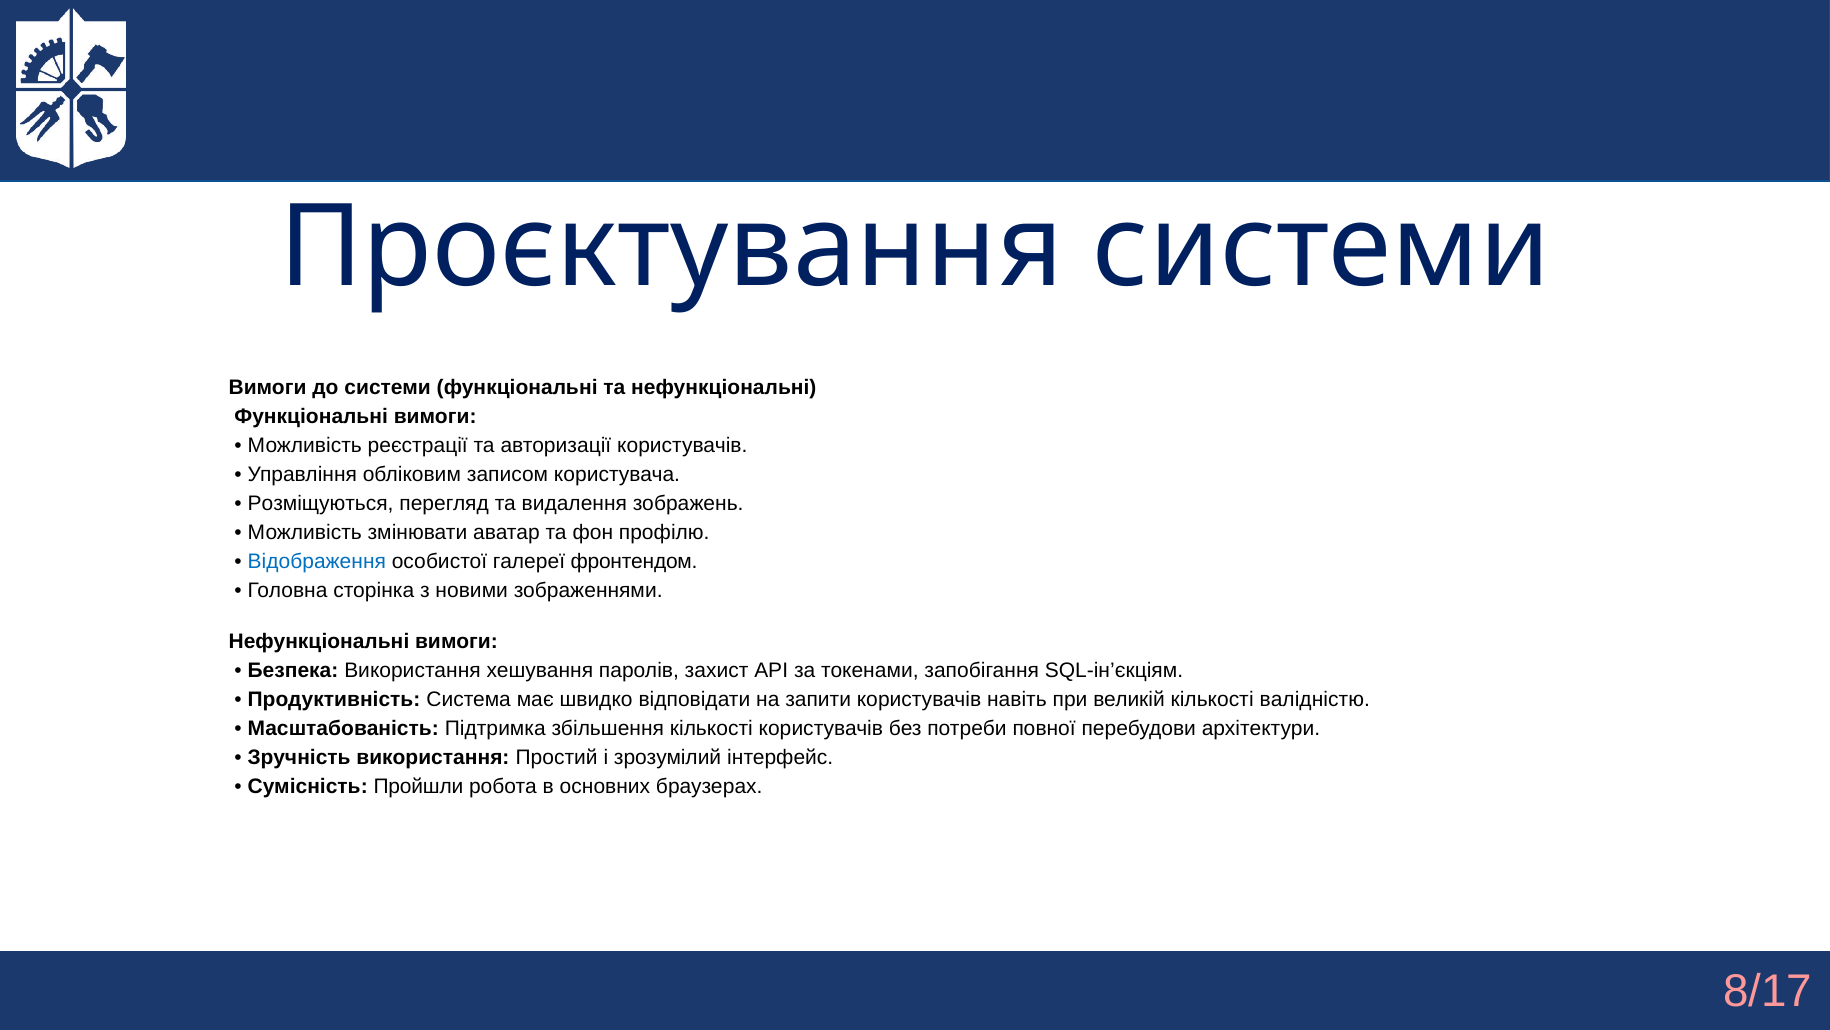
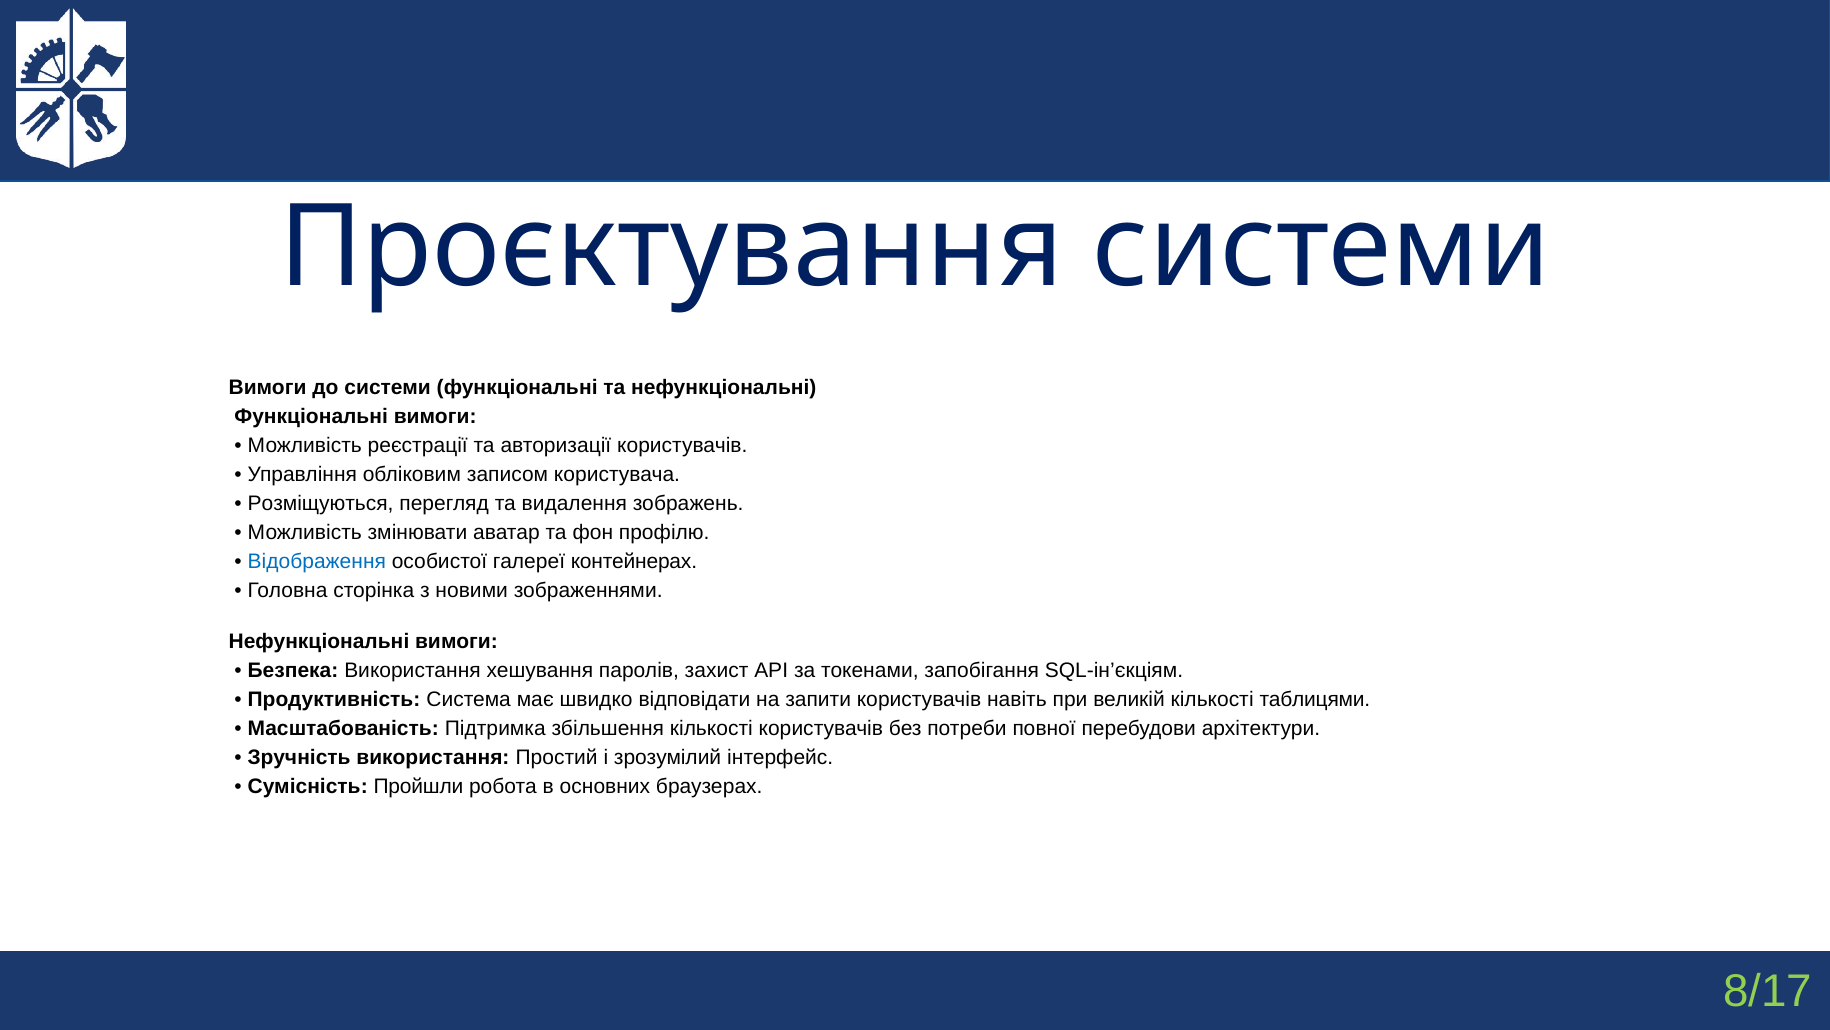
фронтендом: фронтендом -> контейнерах (634, 561)
валідністю: валідністю -> таблицями (1315, 699)
8/17 colour: pink -> light green (1768, 991)
